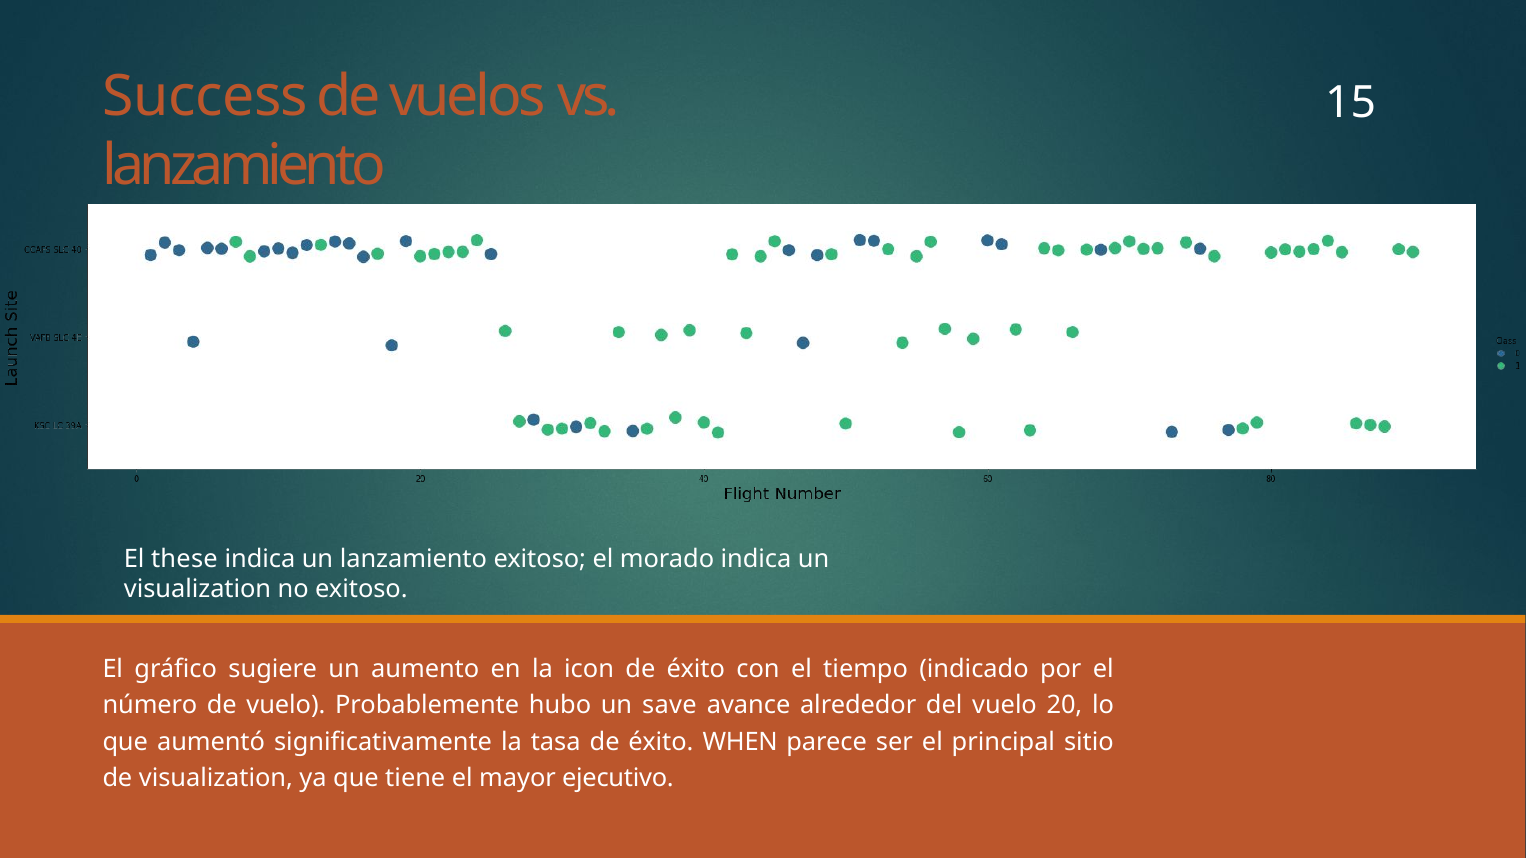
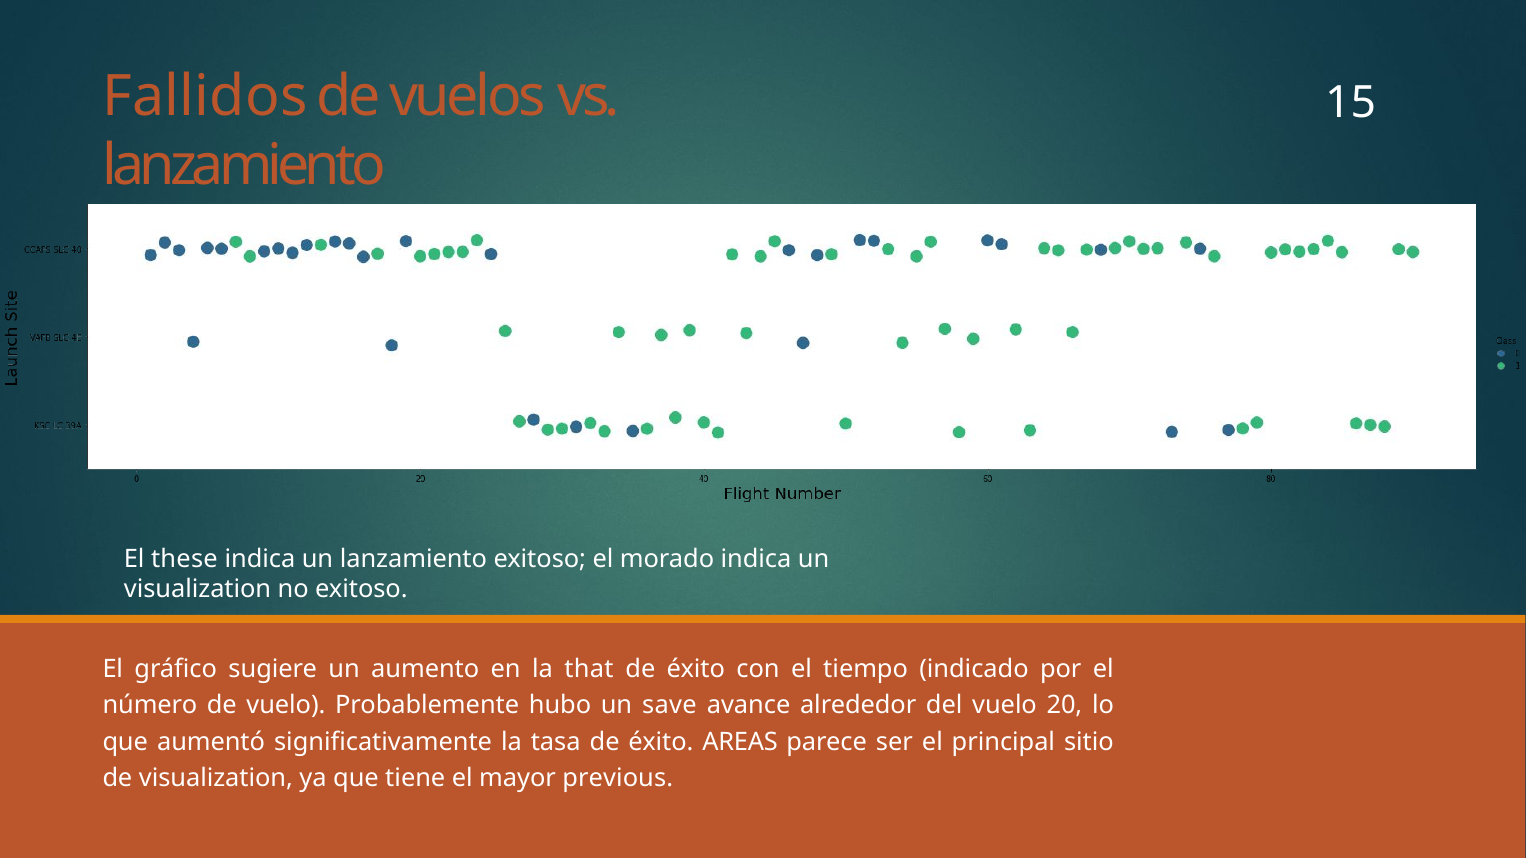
Success: Success -> Fallidos (205, 97)
icon: icon -> that (589, 669)
WHEN: WHEN -> AREAS (740, 742)
ejecutivo: ejecutivo -> previous (618, 779)
